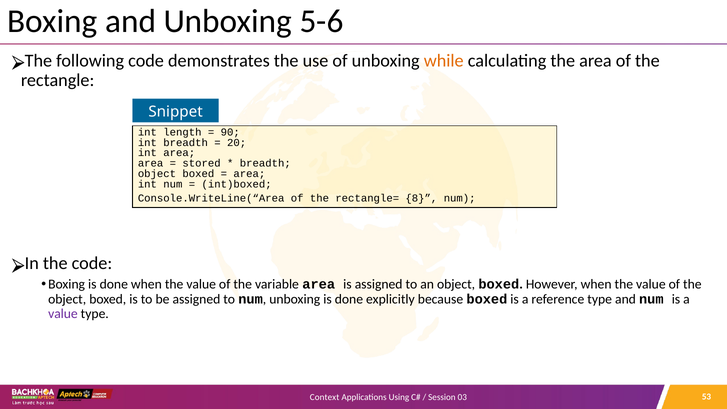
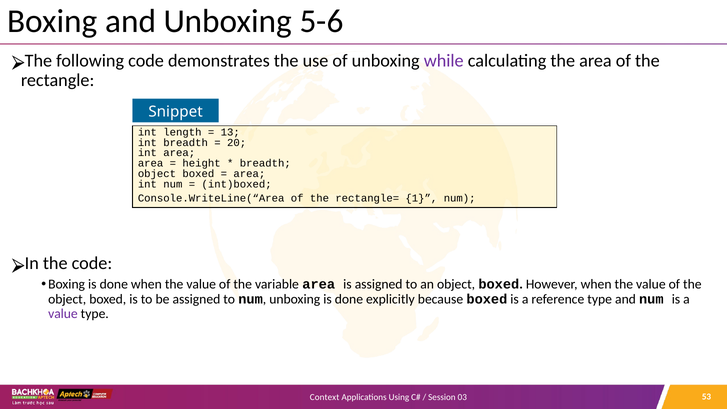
while colour: orange -> purple (444, 61)
90: 90 -> 13 (230, 132)
stored: stored -> height (202, 163)
8: 8 -> 1 (421, 198)
